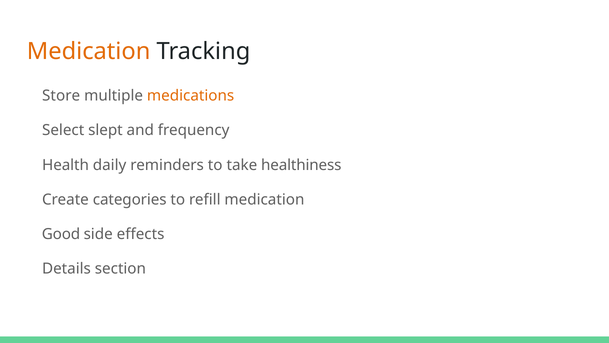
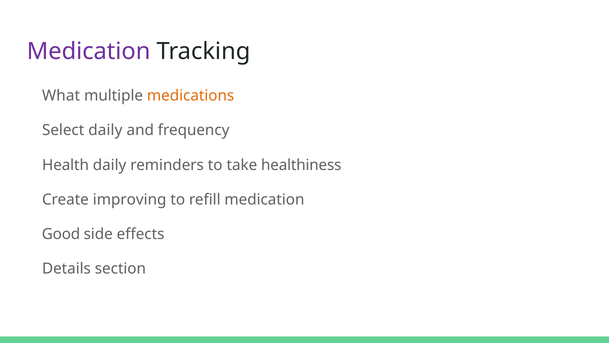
Medication colour: orange -> purple (89, 52)
Store: Store -> What (61, 96)
Select slept: slept -> daily (105, 130)
categories: categories -> improving (130, 199)
